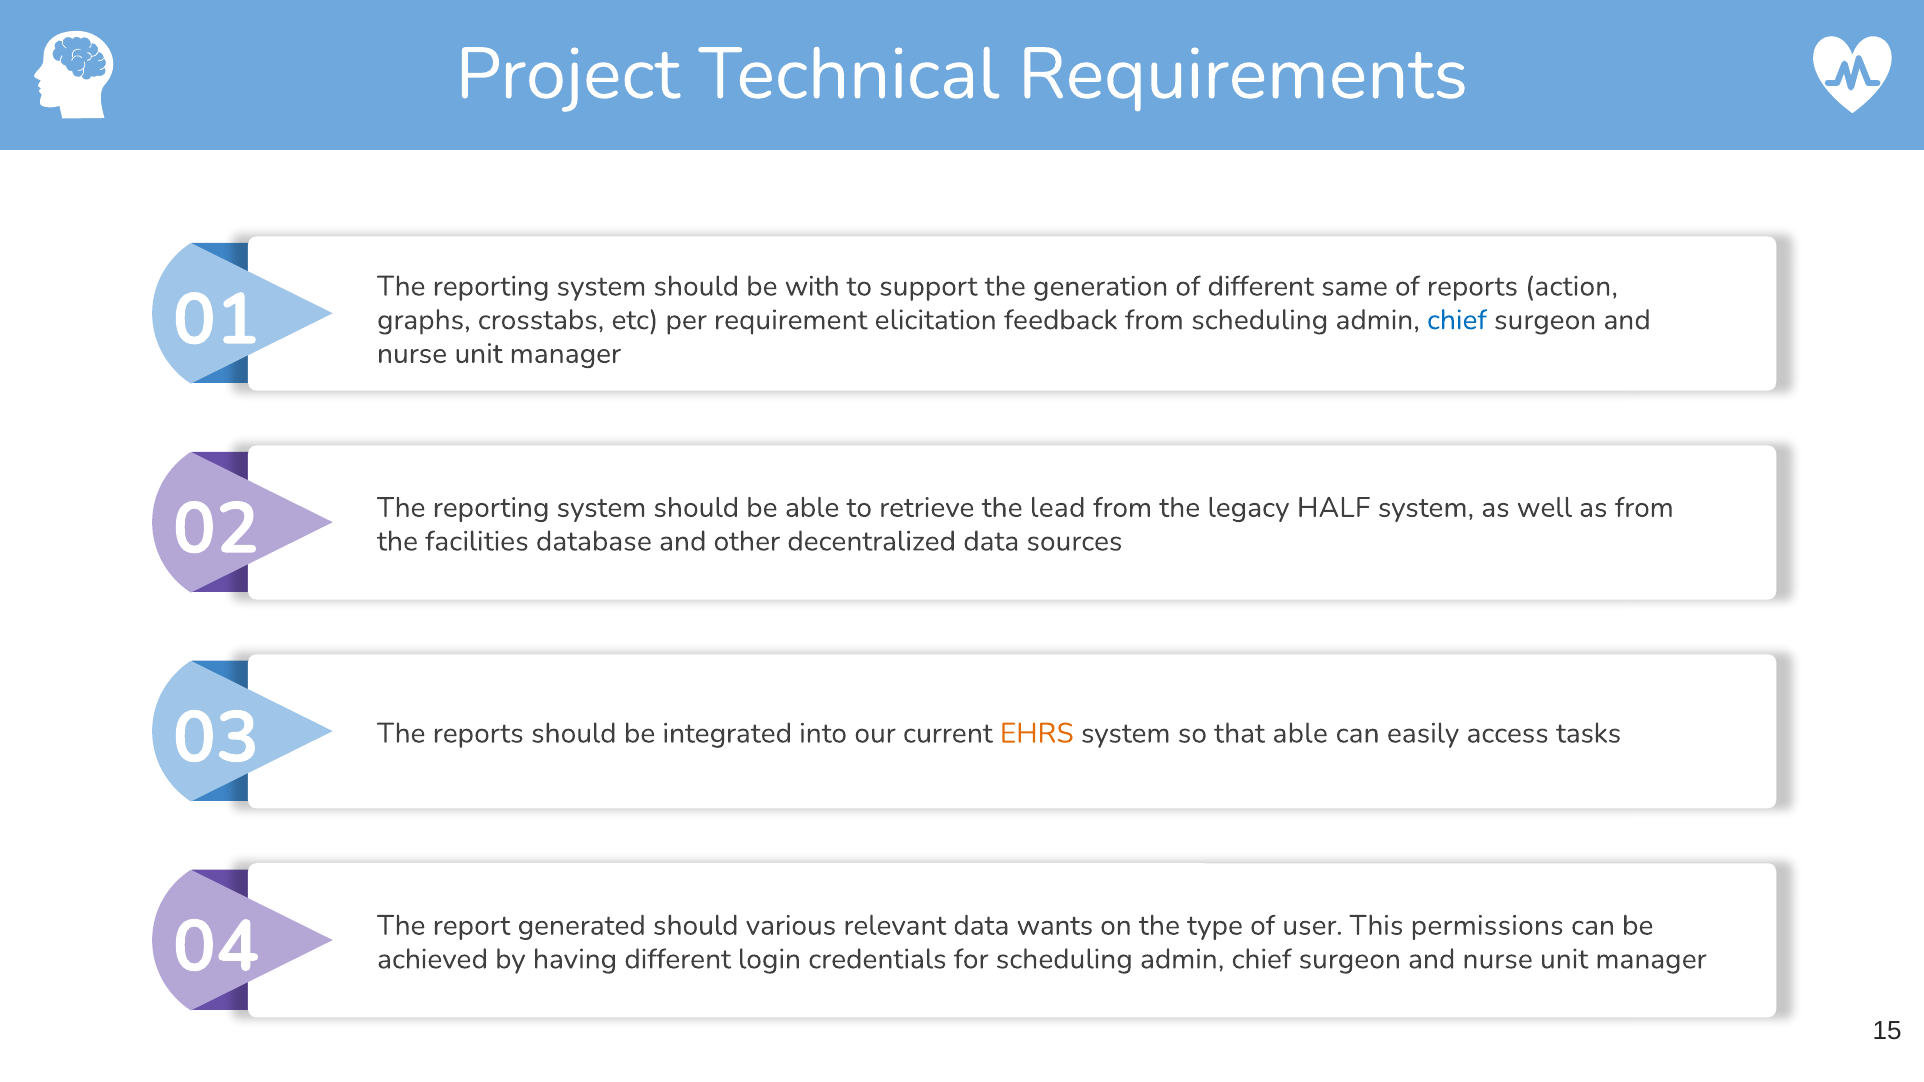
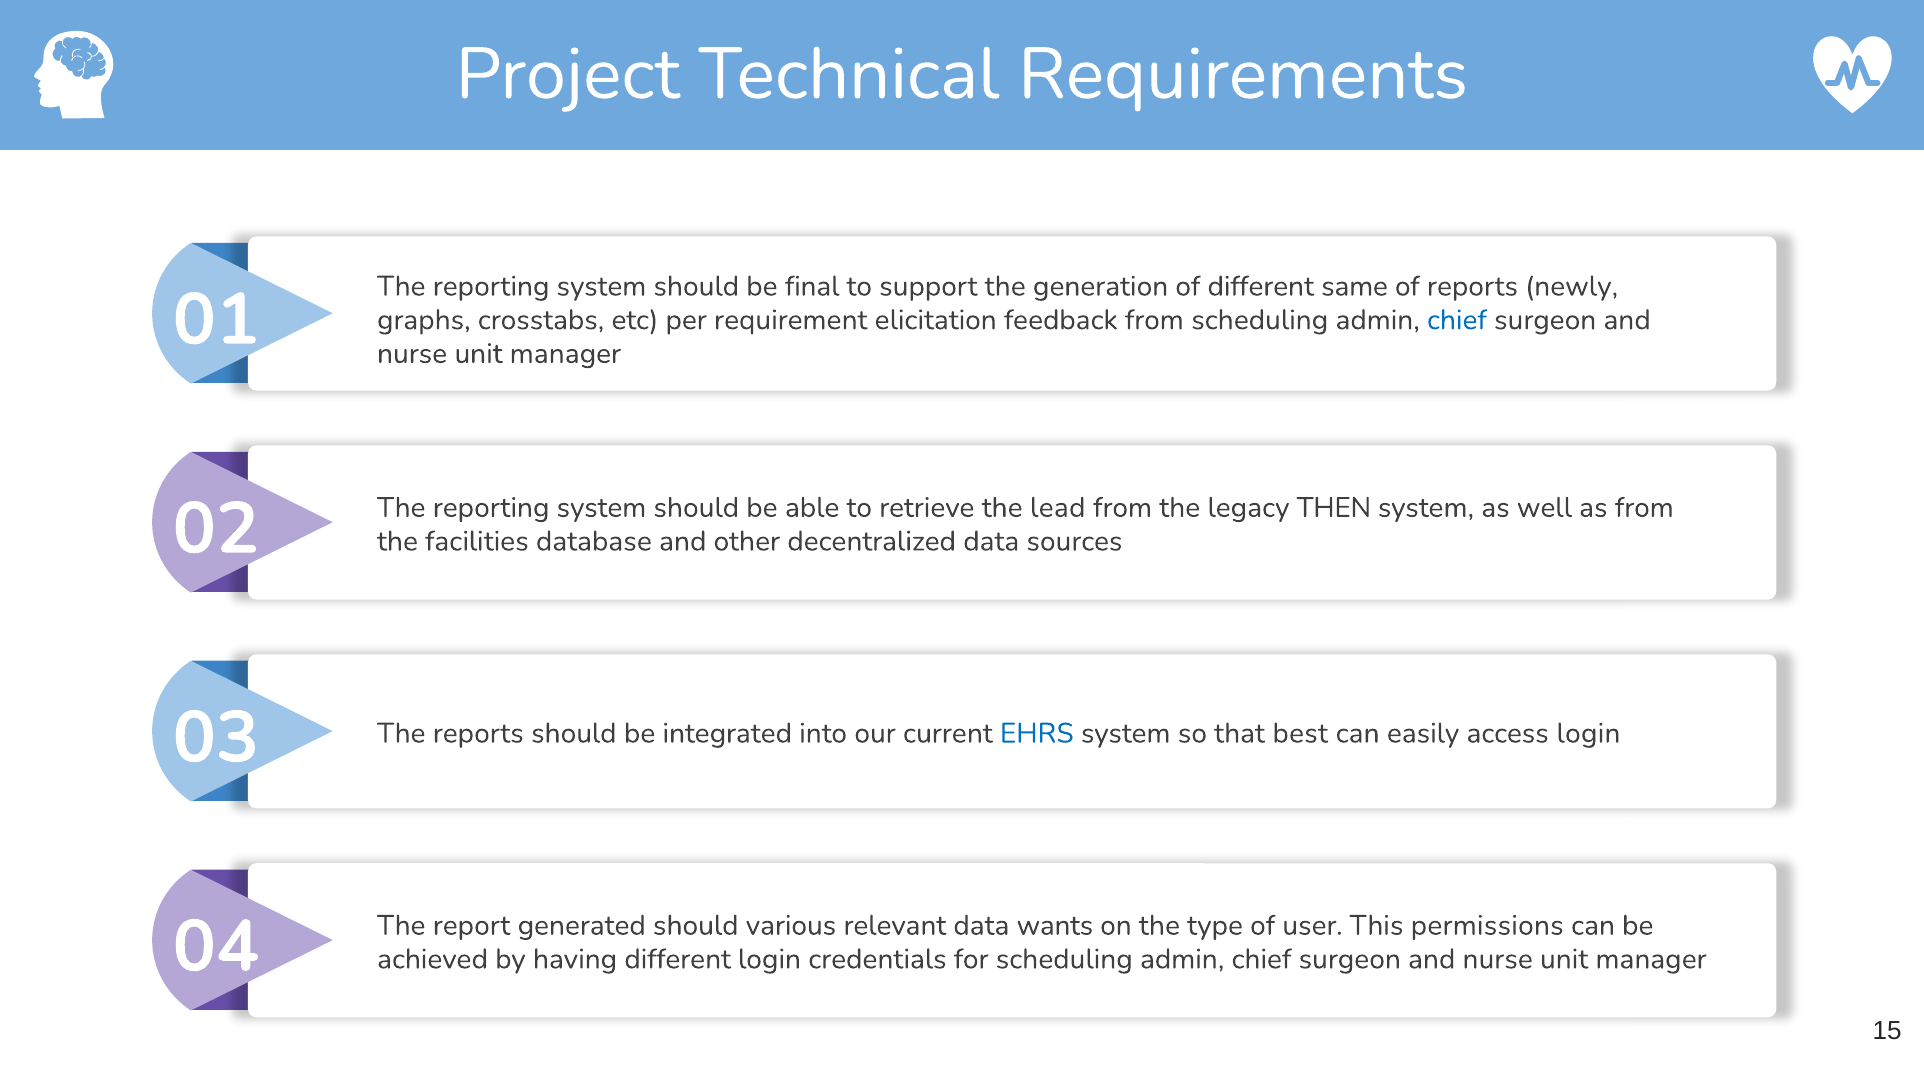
with: with -> final (812, 286)
action: action -> newly (1572, 286)
HALF: HALF -> THEN (1334, 508)
EHRS colour: orange -> blue (1037, 733)
that able: able -> best (1300, 733)
access tasks: tasks -> login (1588, 733)
